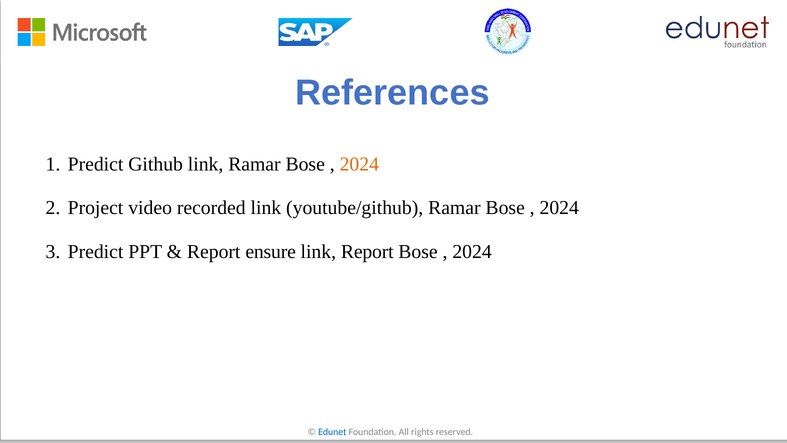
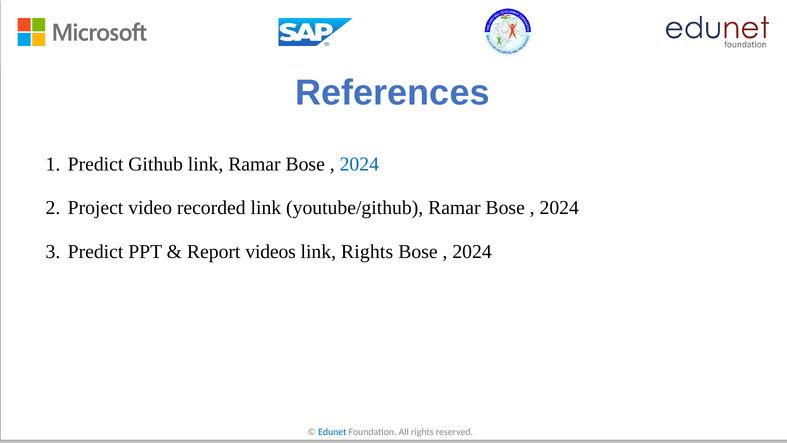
2024 colour: orange -> blue (359, 164)
ensure: ensure -> videos (271, 251)
link Report: Report -> Rights (367, 251)
